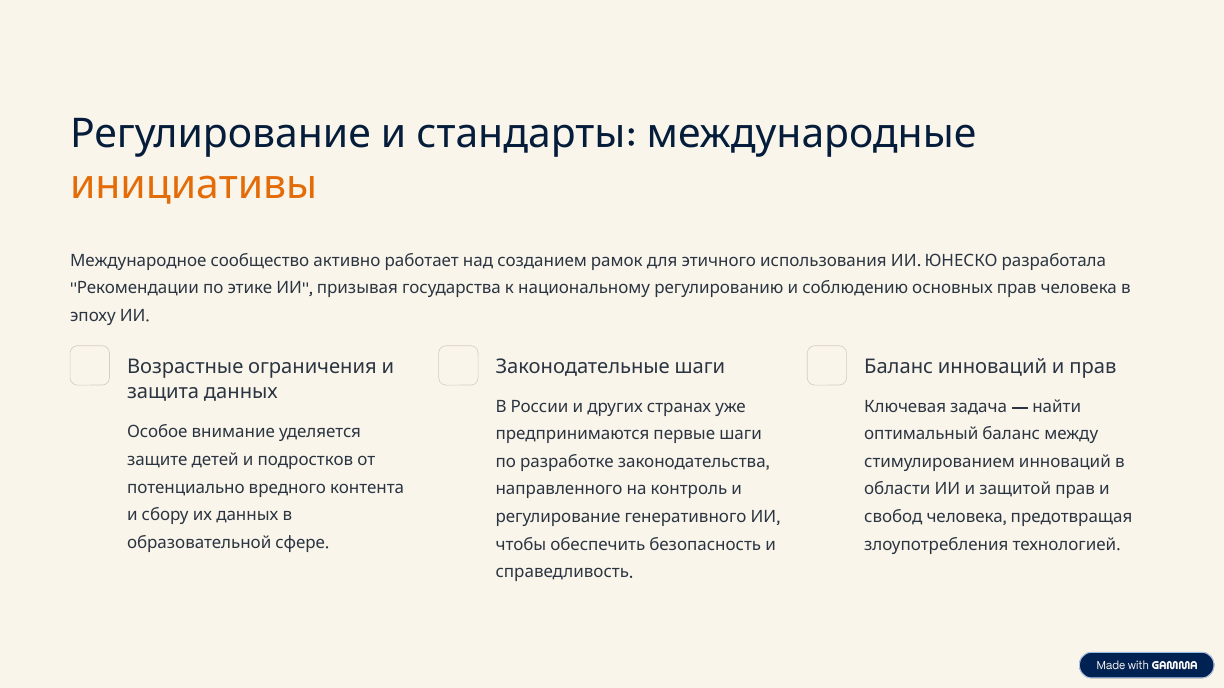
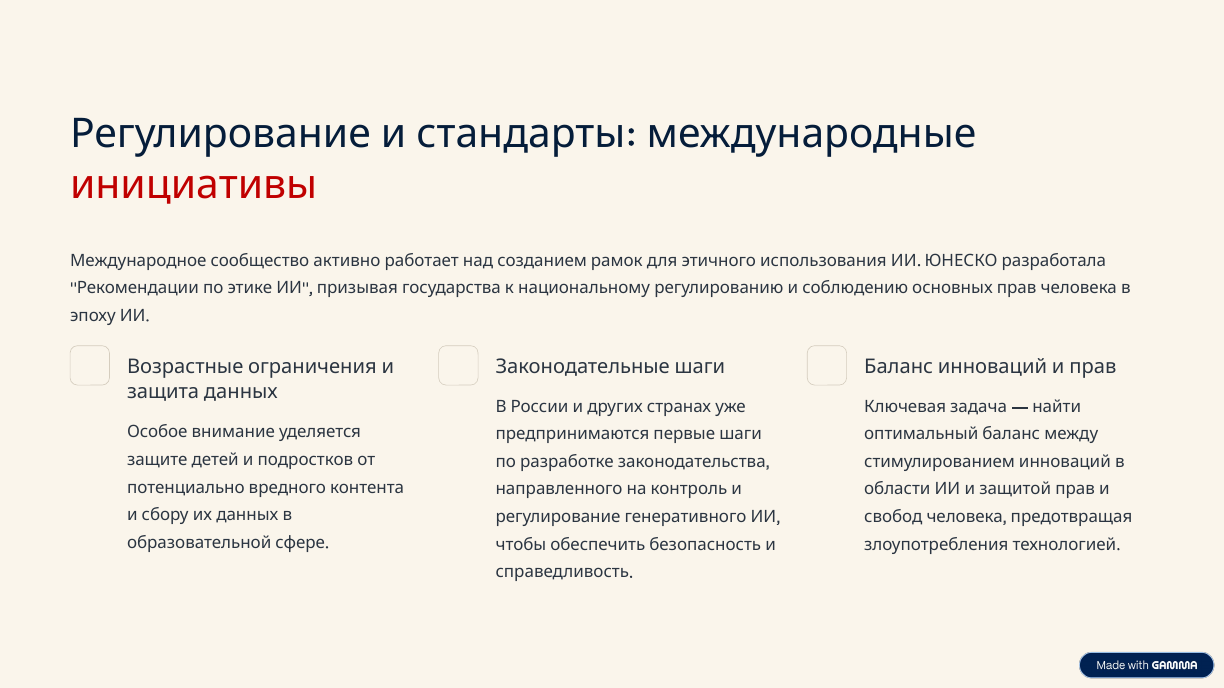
инициативы colour: orange -> red (194, 185)
